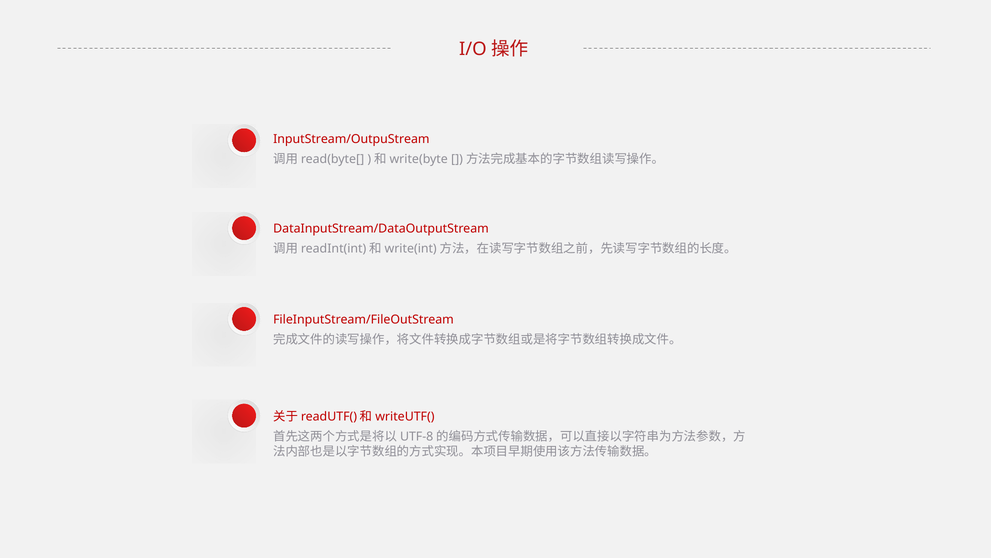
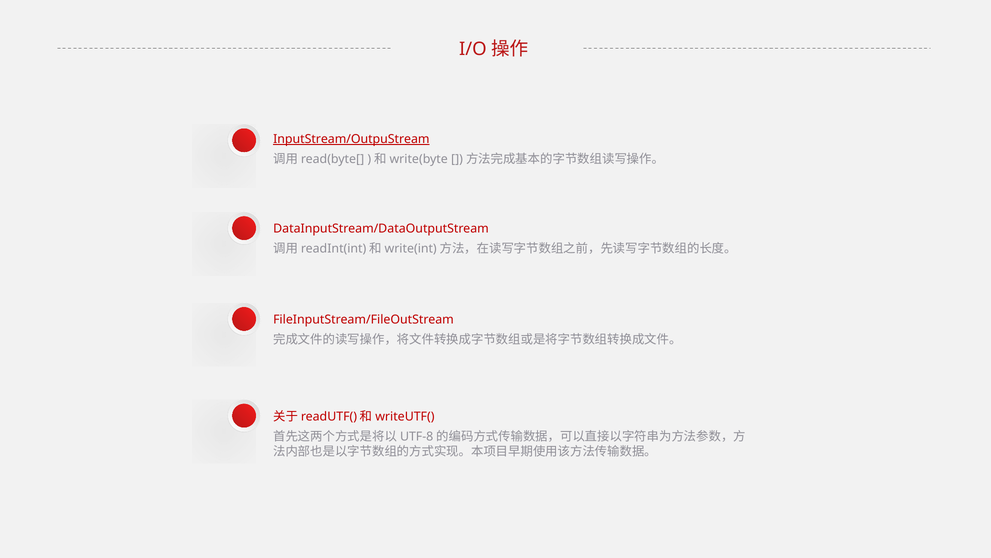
InputStream/OutpuStream underline: none -> present (351, 139)
